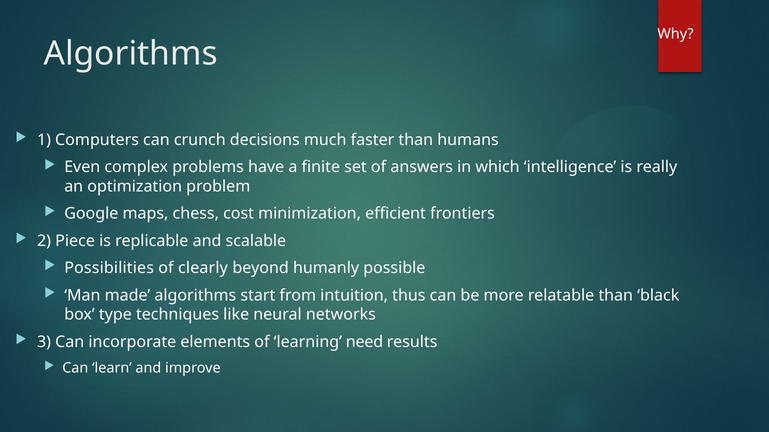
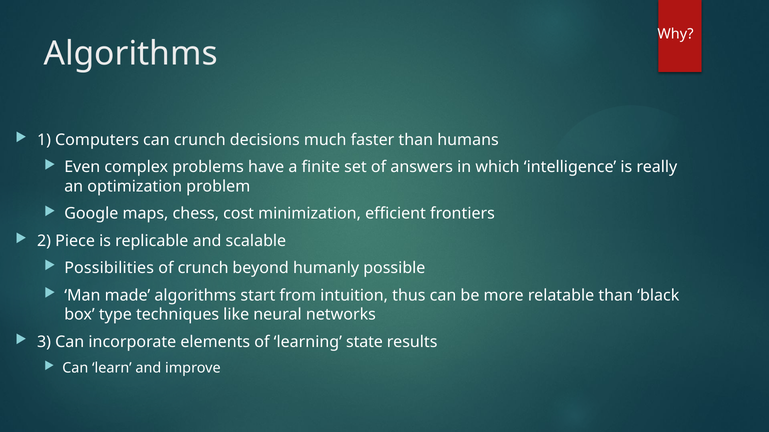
of clearly: clearly -> crunch (203, 268)
need: need -> state (364, 342)
